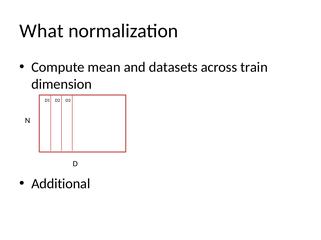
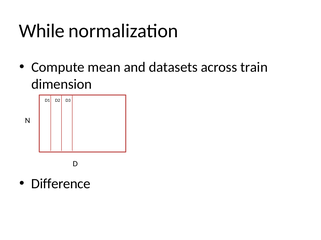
What: What -> While (42, 31)
Additional: Additional -> Difference (61, 184)
